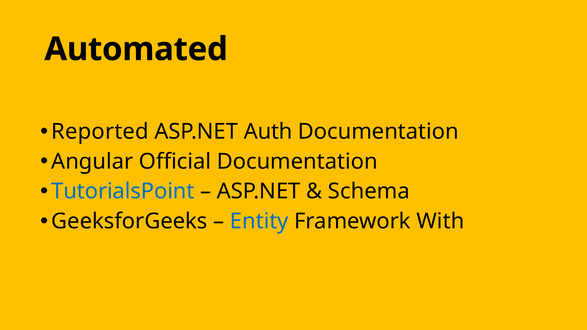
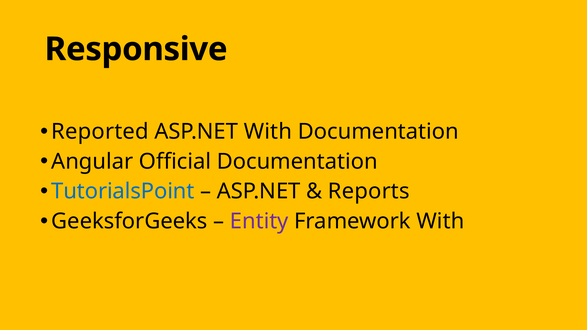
Automated: Automated -> Responsive (136, 49)
ASP.NET Auth: Auth -> With (268, 132)
Schema: Schema -> Reports (369, 191)
Entity colour: blue -> purple (259, 221)
